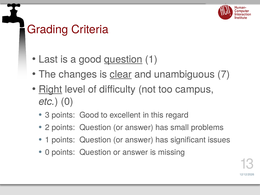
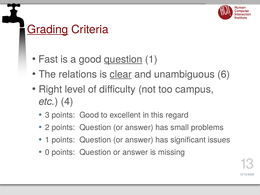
Grading underline: none -> present (48, 30)
Last: Last -> Fast (48, 59)
changes: changes -> relations (78, 74)
7: 7 -> 6 (224, 74)
Right underline: present -> none (50, 89)
etc 0: 0 -> 4 (67, 101)
